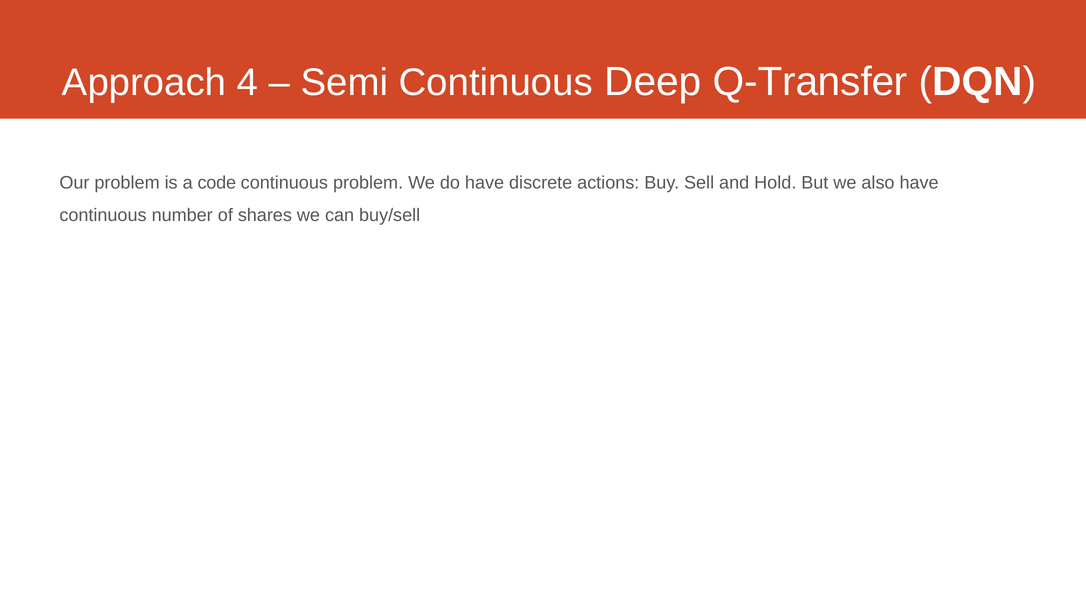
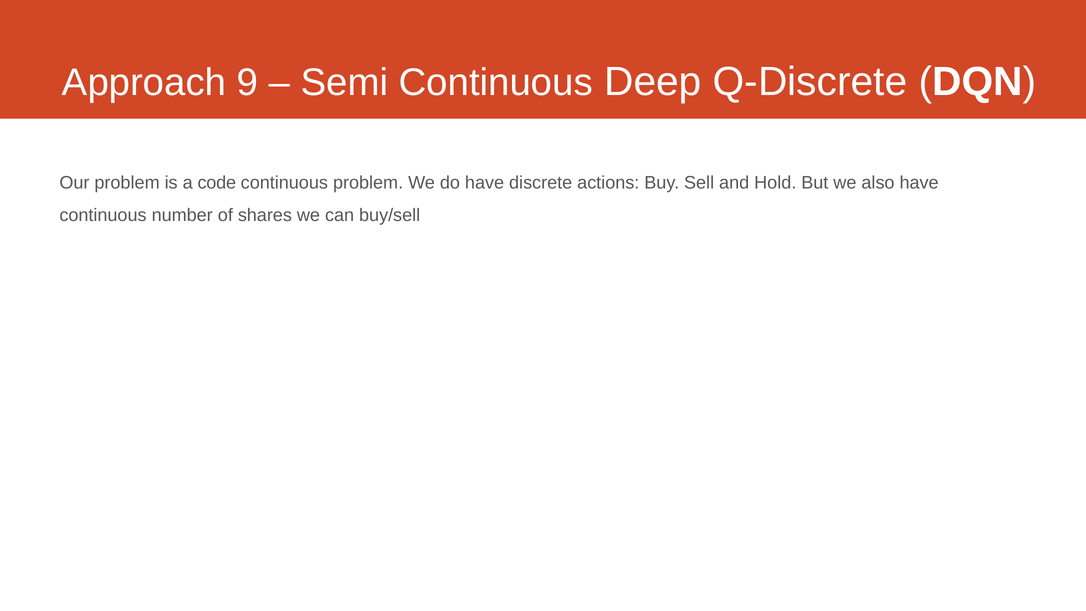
4: 4 -> 9 (248, 83)
Q-Transfer: Q-Transfer -> Q-Discrete (810, 82)
